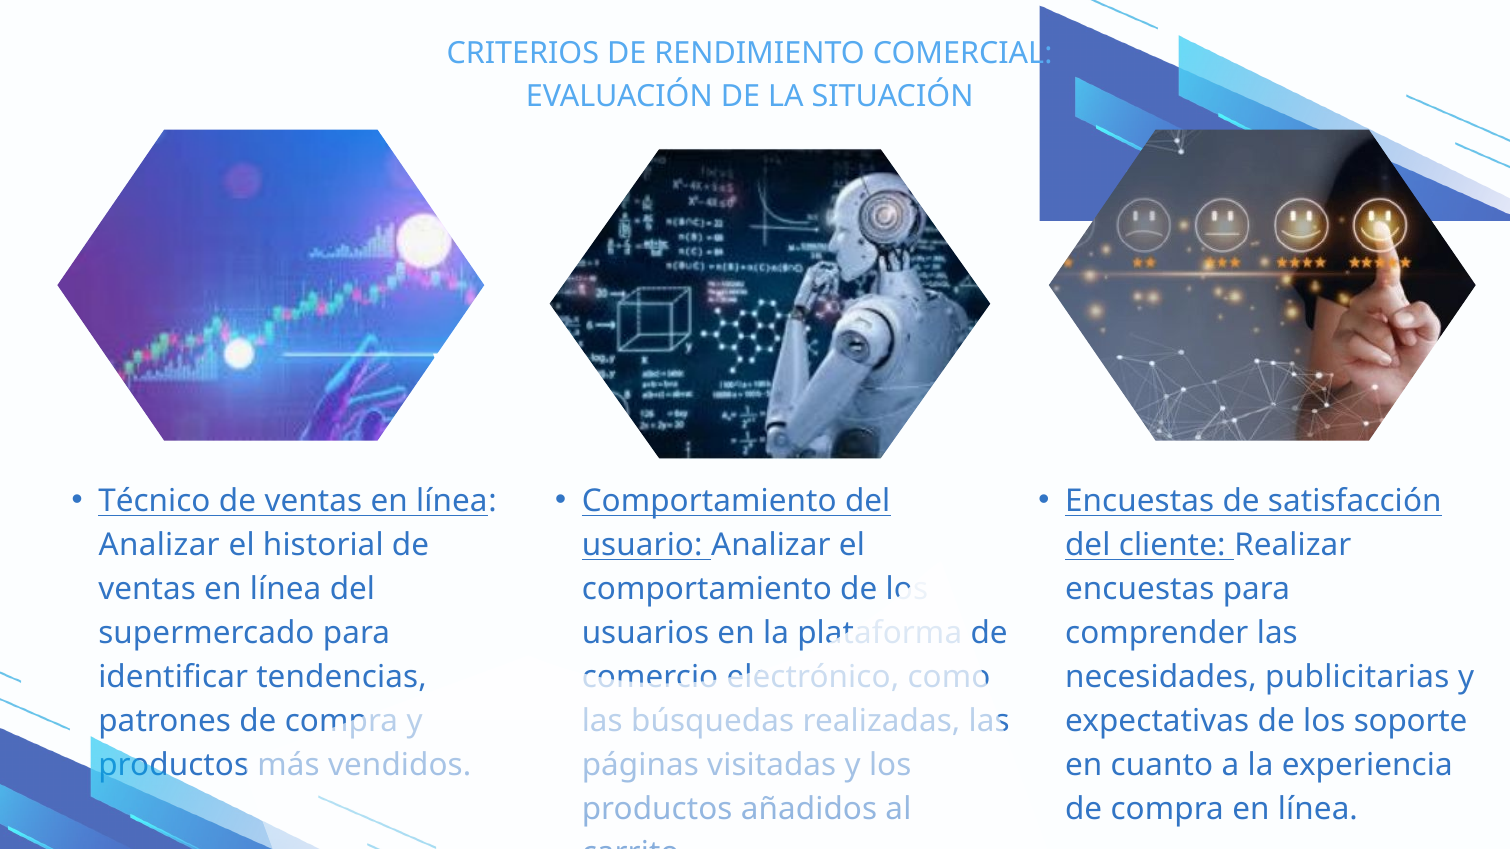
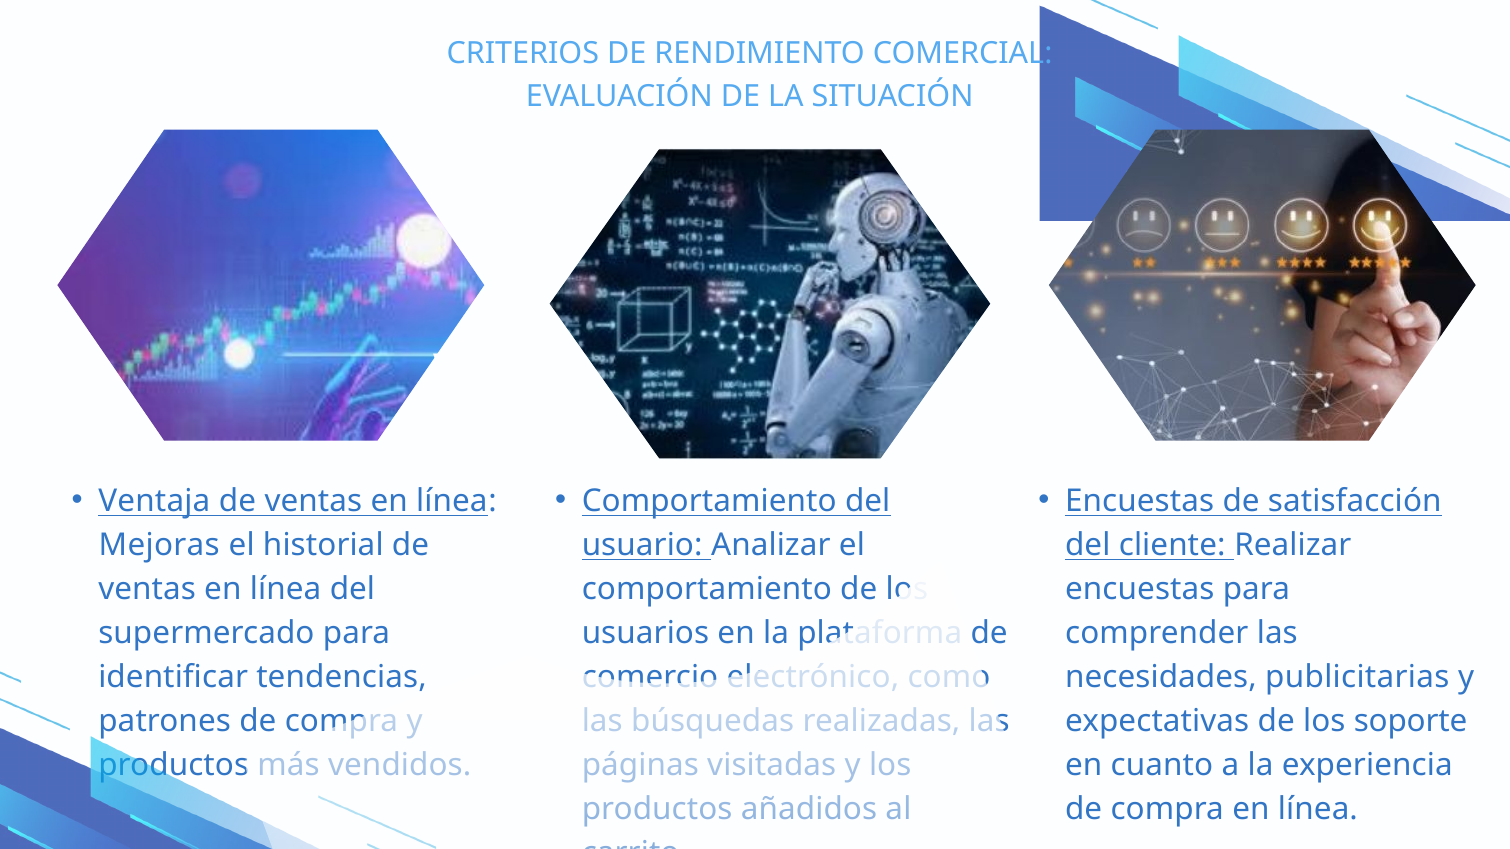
Técnico: Técnico -> Ventaja (154, 501)
Analizar: Analizar -> Mejoras (159, 545)
